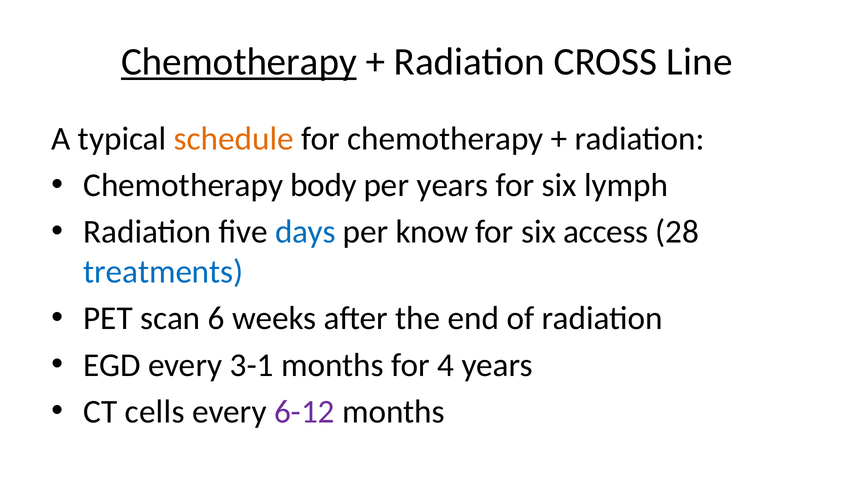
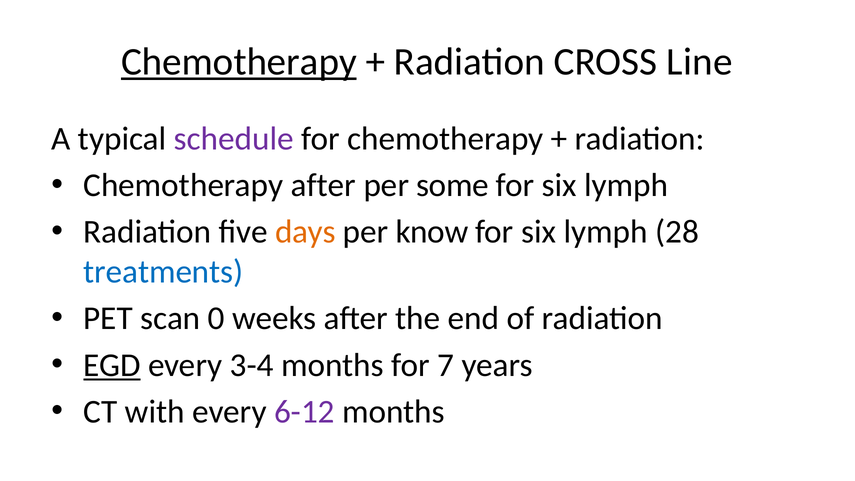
schedule colour: orange -> purple (234, 139)
Chemotherapy body: body -> after (323, 185)
per years: years -> some (453, 185)
days colour: blue -> orange (305, 232)
access: access -> lymph (606, 232)
6: 6 -> 0 (216, 318)
EGD underline: none -> present (112, 365)
3-1: 3-1 -> 3-4 (252, 365)
4: 4 -> 7 (446, 365)
cells: cells -> with (155, 412)
